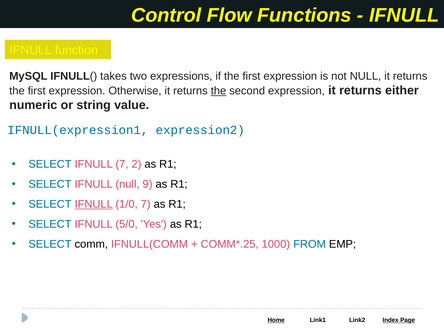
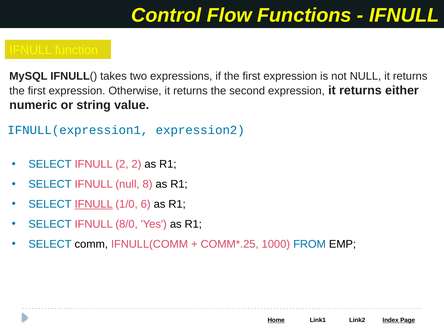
the underline: present -> none (218, 91)
IFNULL 7: 7 -> 2 (122, 164)
9: 9 -> 8 (148, 184)
1/0 7: 7 -> 6 (146, 204)
5/0: 5/0 -> 8/0 (127, 224)
